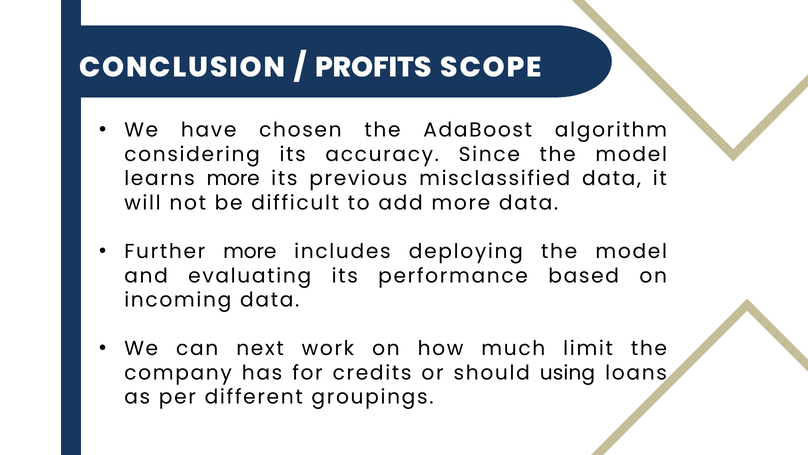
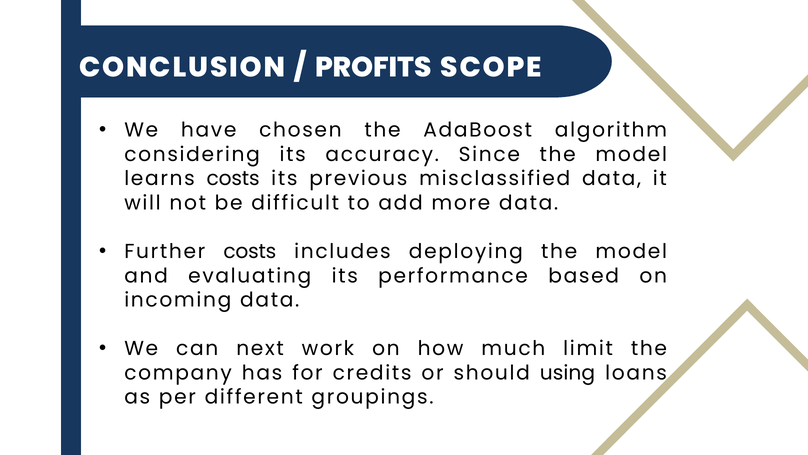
learns more: more -> costs (233, 179)
Further more: more -> costs (250, 251)
